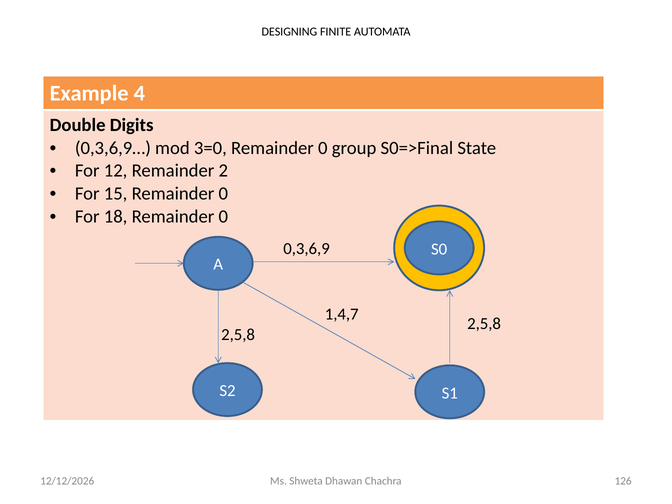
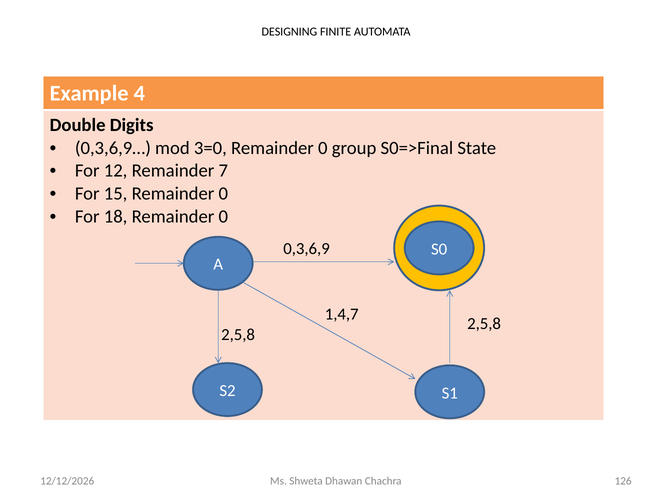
2: 2 -> 7 (223, 171)
